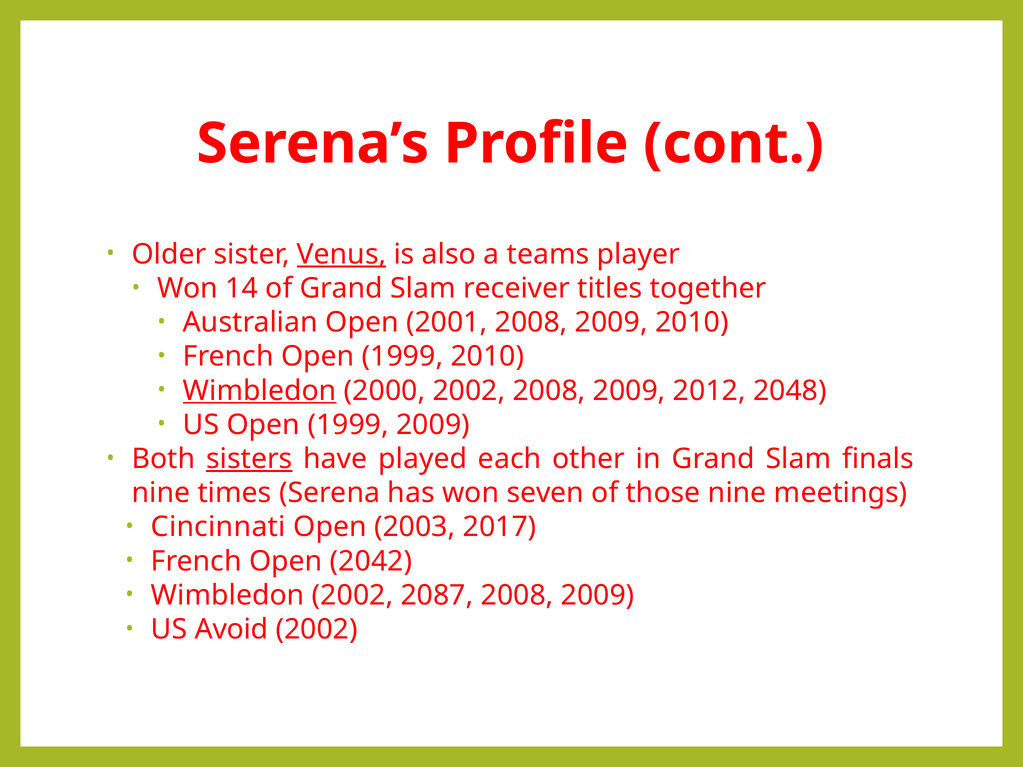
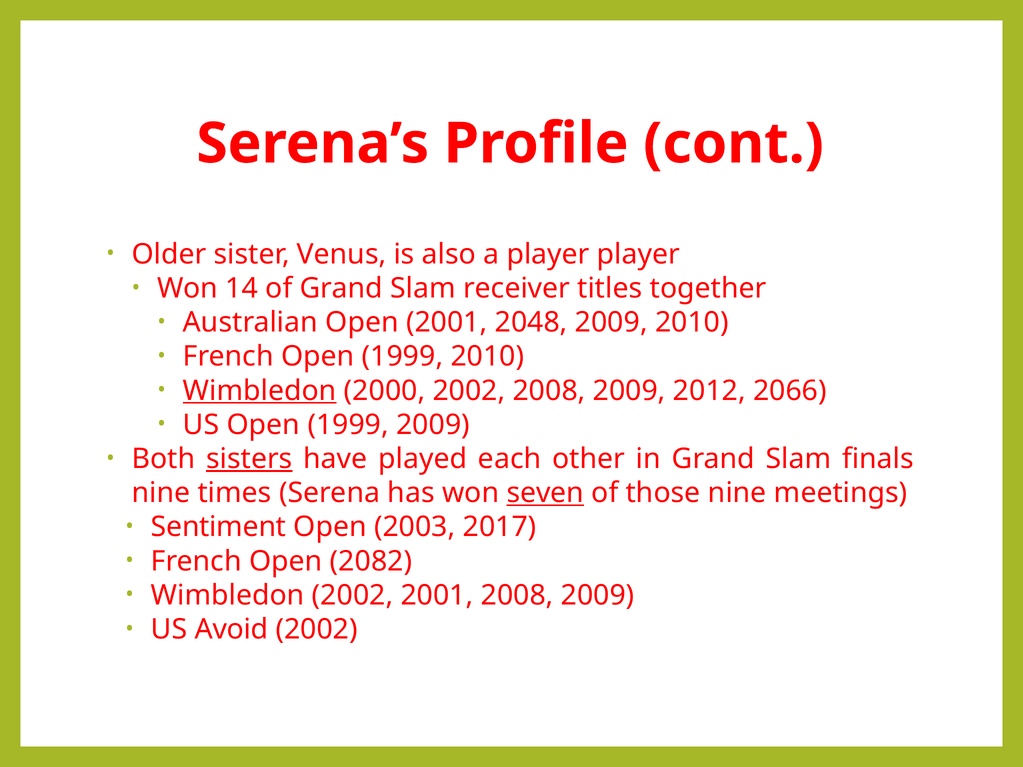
Venus underline: present -> none (342, 254)
a teams: teams -> player (548, 254)
2001 2008: 2008 -> 2048 (531, 323)
2048: 2048 -> 2066 (790, 391)
seven underline: none -> present (545, 493)
Cincinnati: Cincinnati -> Sentiment (219, 527)
2042: 2042 -> 2082 (371, 561)
2002 2087: 2087 -> 2001 (437, 595)
